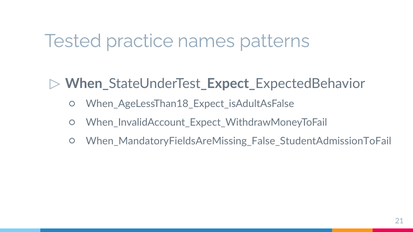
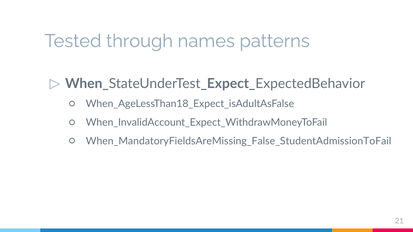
practice: practice -> through (140, 41)
